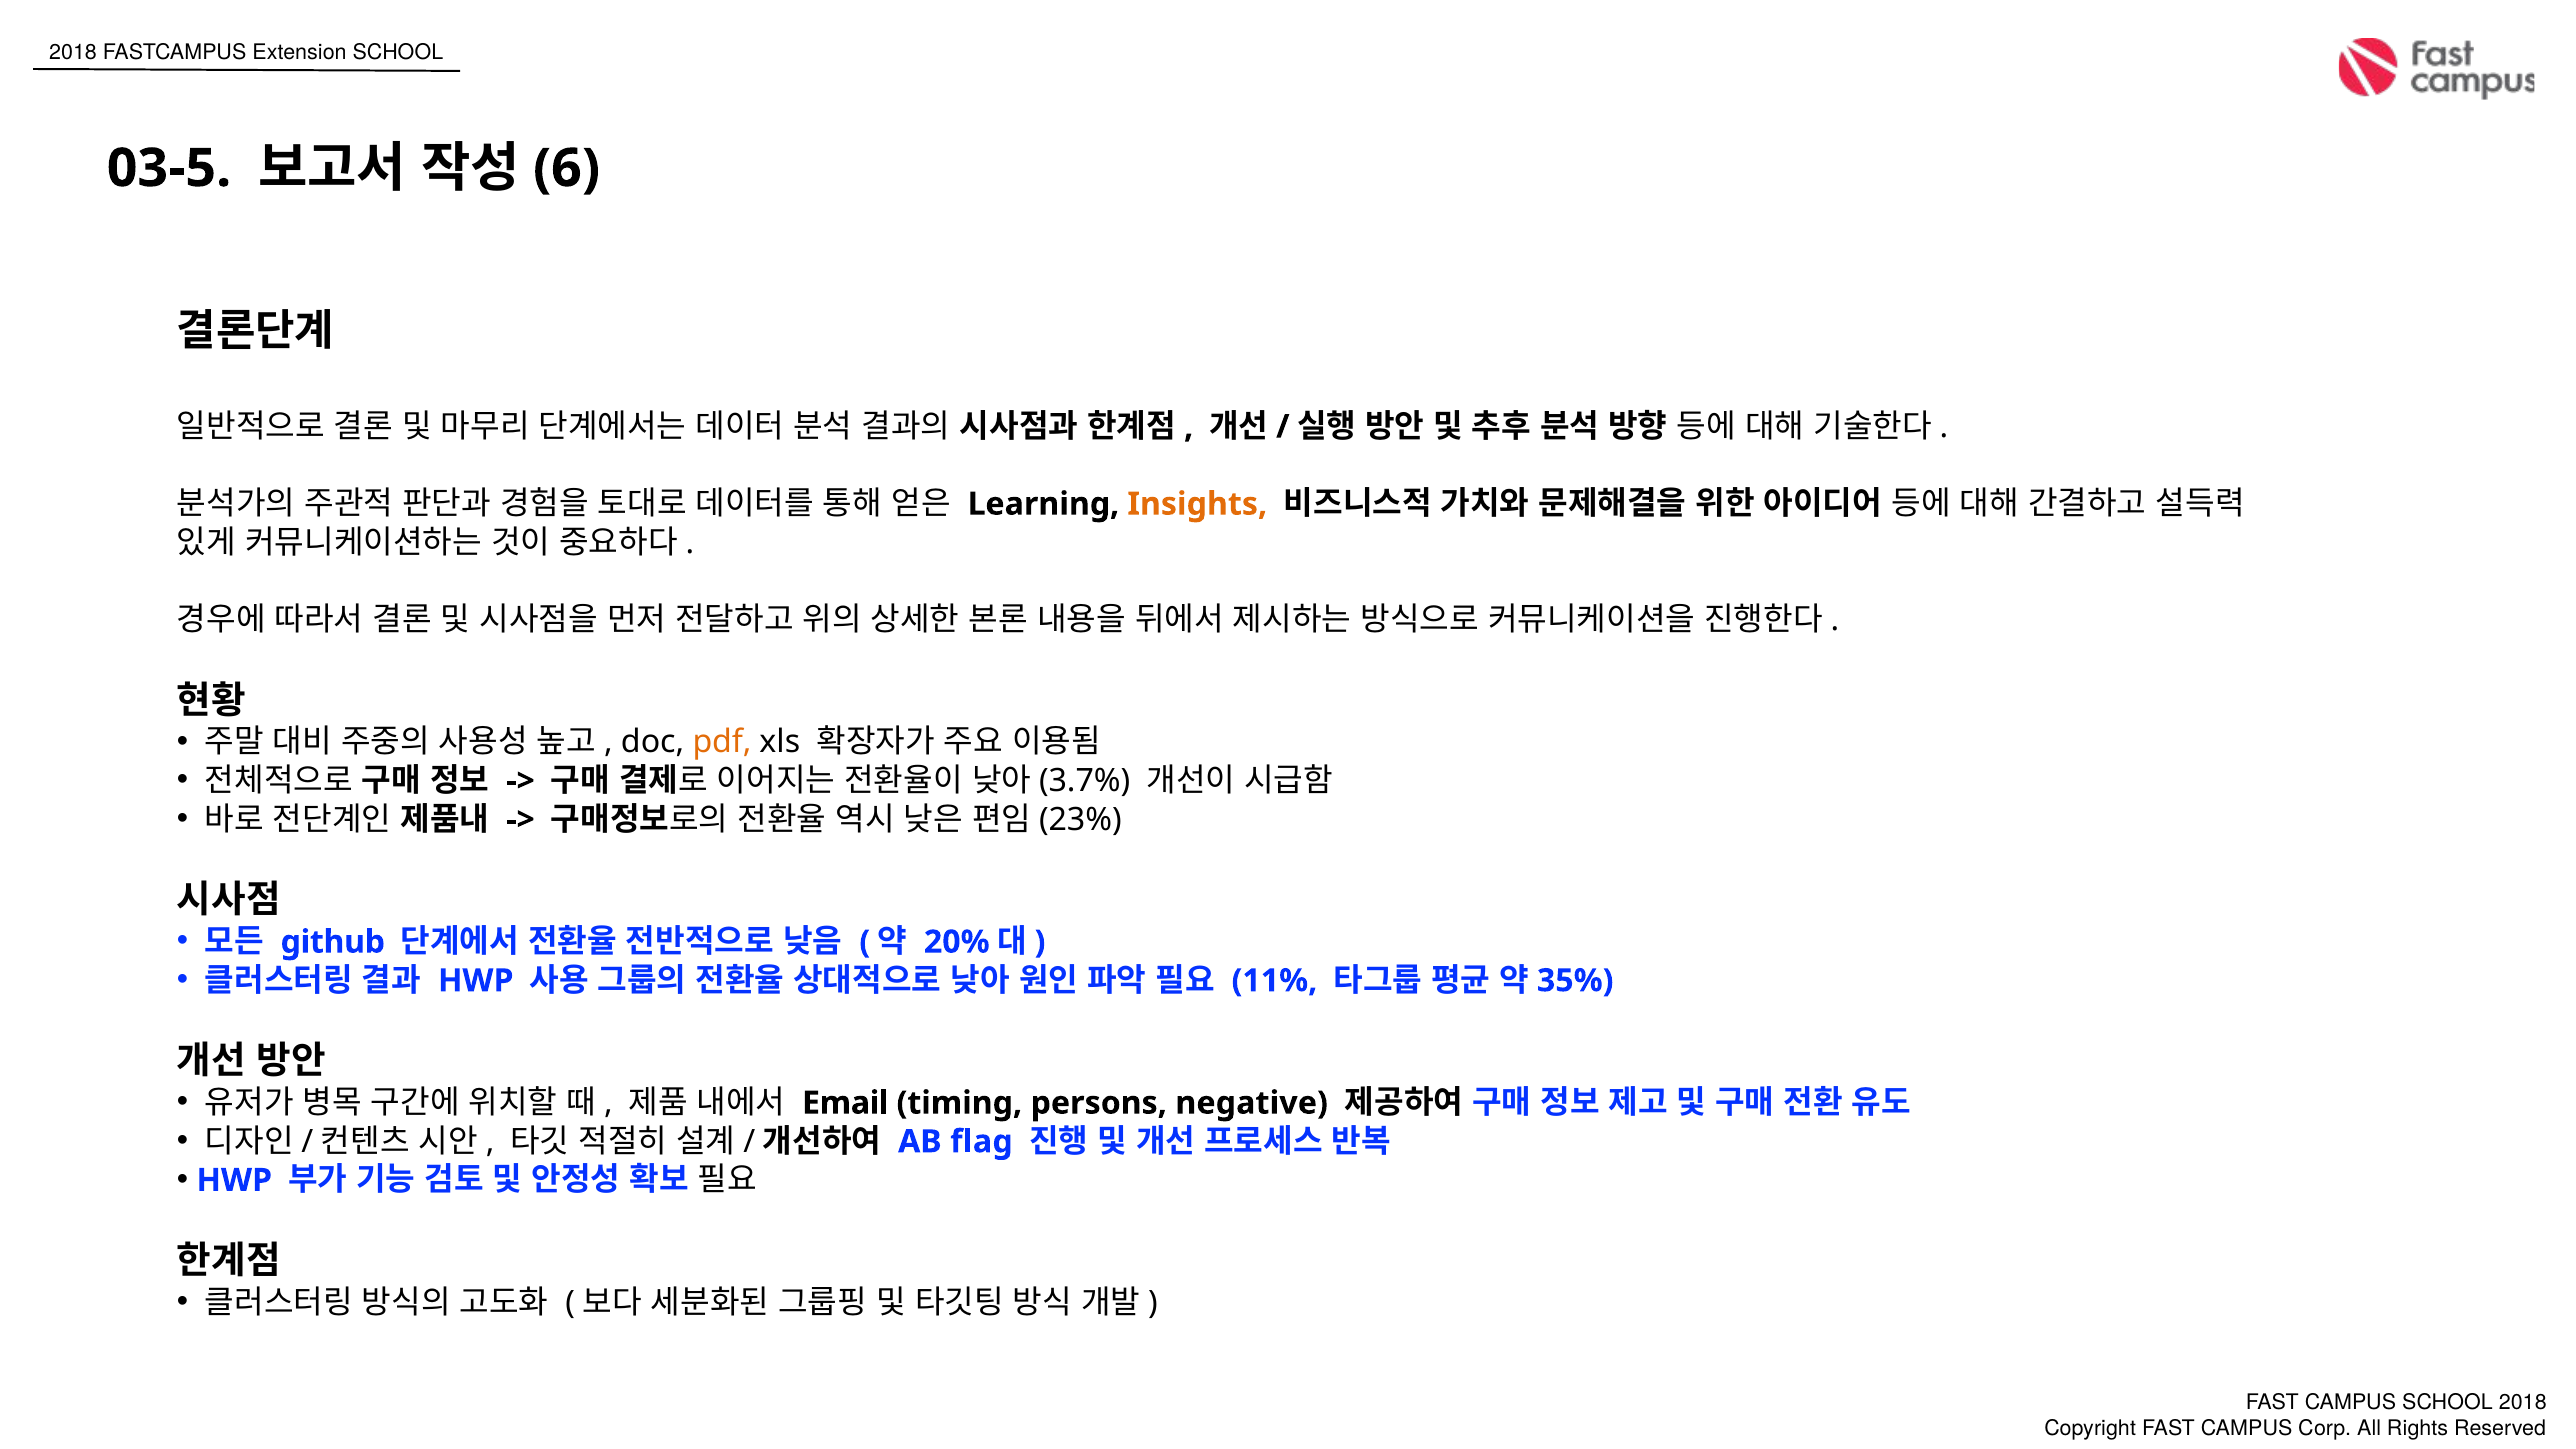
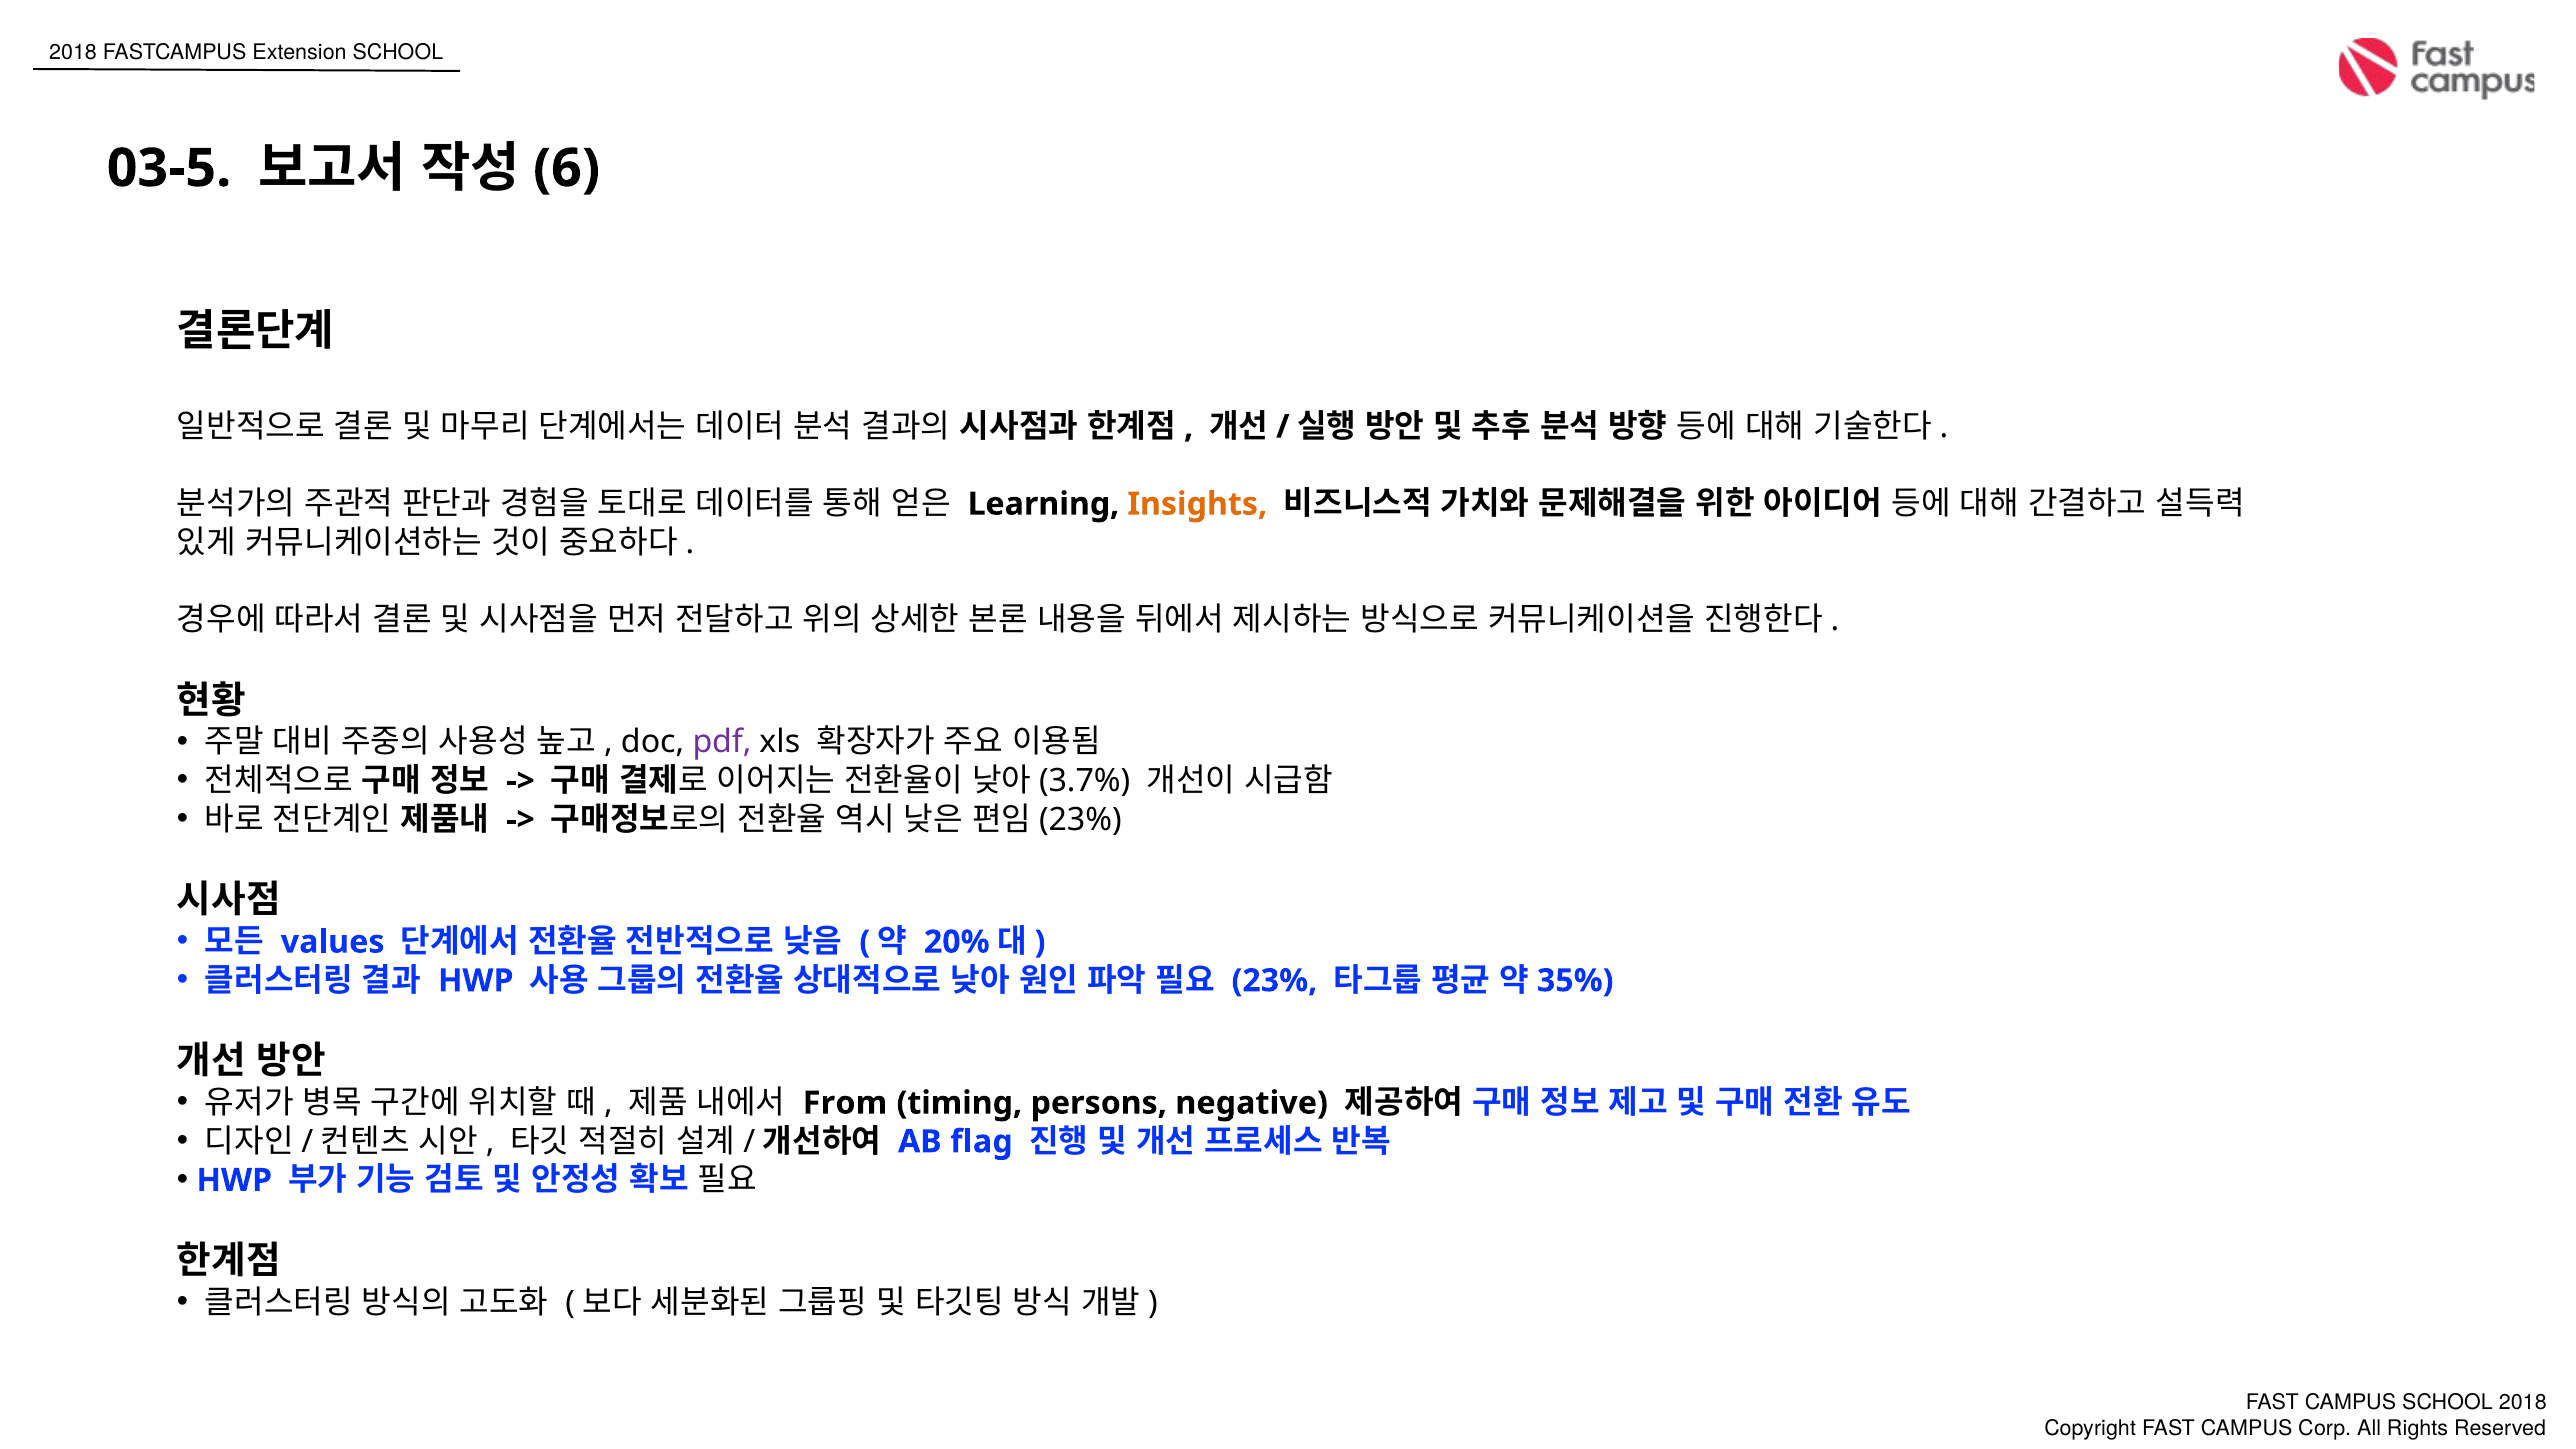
pdf colour: orange -> purple (722, 742)
github: github -> values (333, 942)
11%: 11% -> 23% (1274, 981)
Email: Email -> From (845, 1103)
